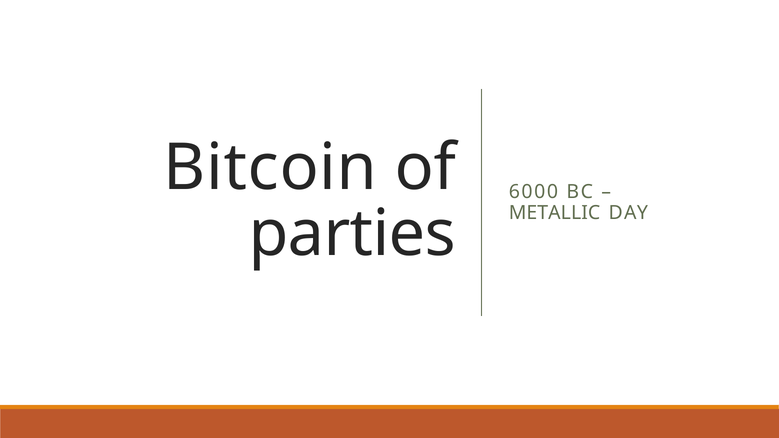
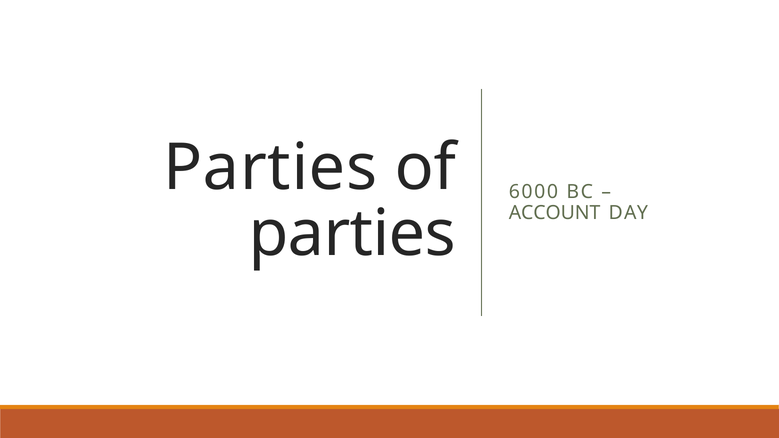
Bitcoin: Bitcoin -> Parties (270, 168)
METALLIC: METALLIC -> ACCOUNT (555, 213)
